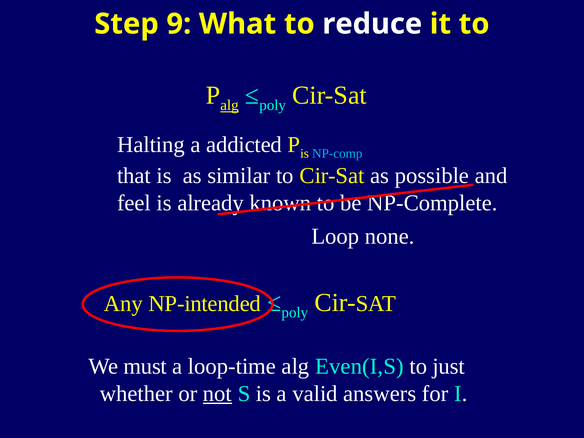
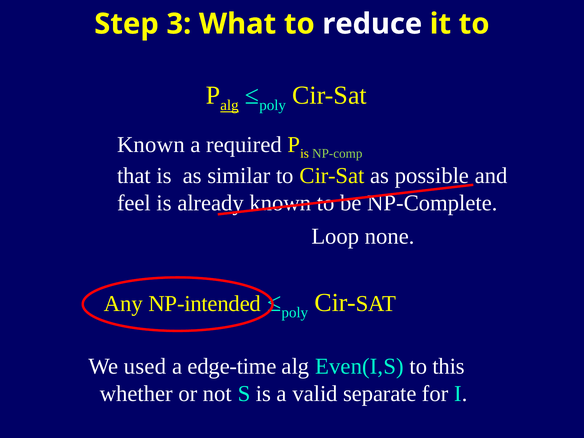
9: 9 -> 3 (179, 24)
Halting: Halting -> Known (151, 145)
addicted: addicted -> required (244, 145)
NP-comp colour: light blue -> light green (337, 153)
must: must -> used (145, 366)
loop-time: loop-time -> edge-time (232, 366)
just: just -> this (449, 366)
not underline: present -> none (217, 394)
answers: answers -> separate (380, 394)
